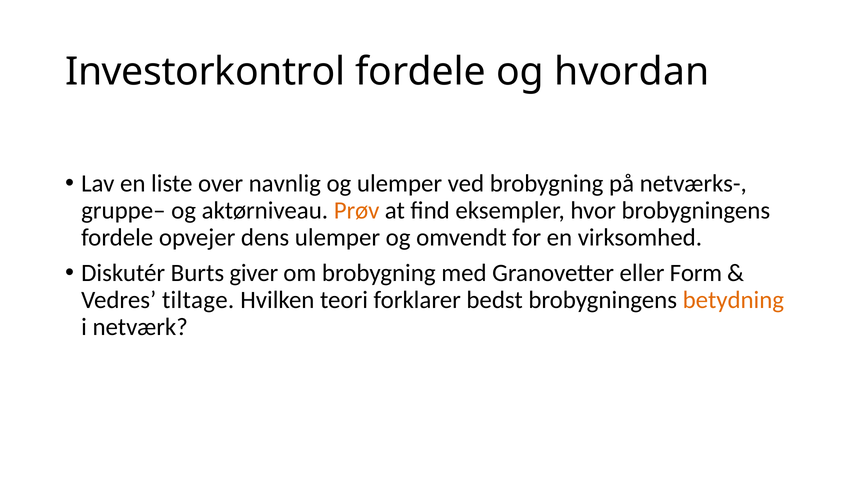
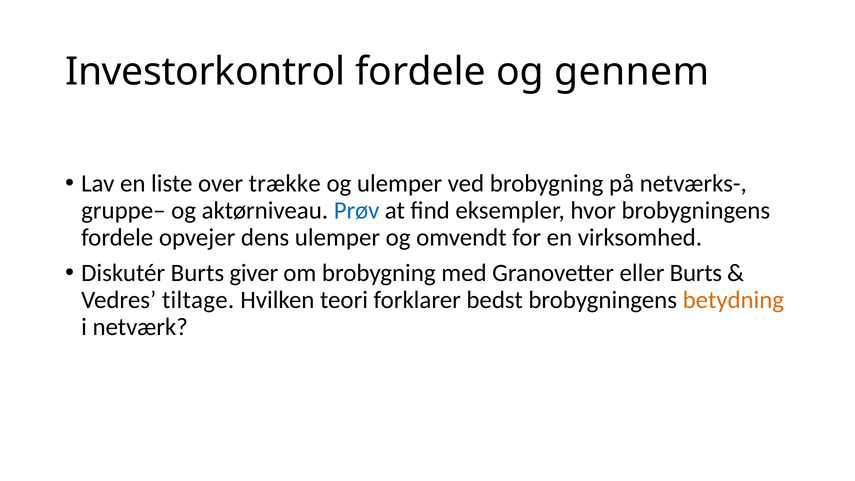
hvordan: hvordan -> gennem (632, 72)
navnlig: navnlig -> trække (285, 183)
Prøv colour: orange -> blue (357, 210)
eller Form: Form -> Burts (696, 273)
